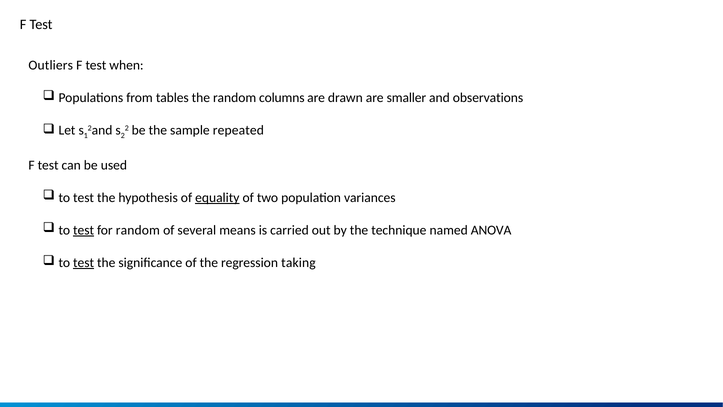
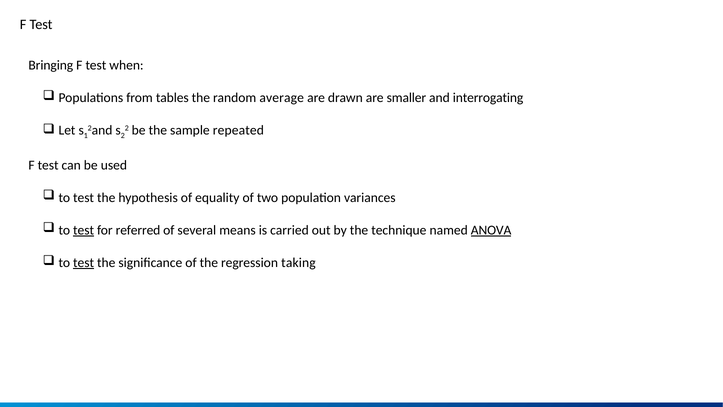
Outliers: Outliers -> Bringing (51, 65)
columns: columns -> average (282, 98)
observations: observations -> interrogating (488, 98)
equality underline: present -> none (217, 198)
for random: random -> referred (138, 230)
ANOVA underline: none -> present (491, 230)
